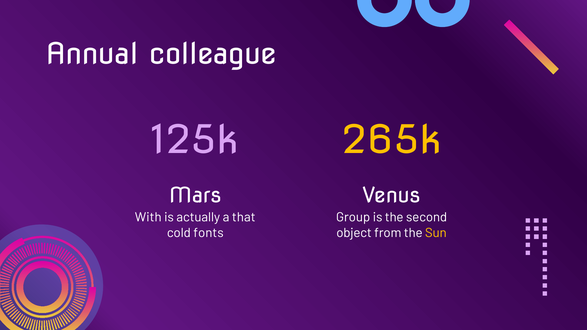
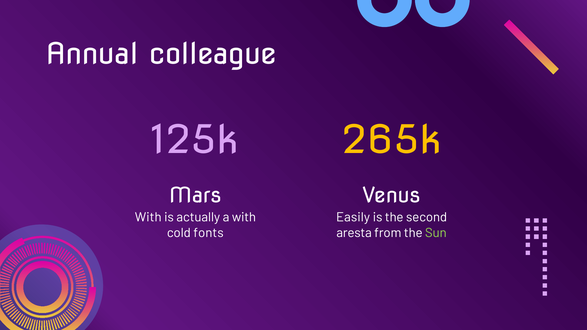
a that: that -> with (244, 217)
Group: Group -> Easily (353, 217)
object: object -> aresta (354, 233)
Sun colour: yellow -> light green (436, 233)
